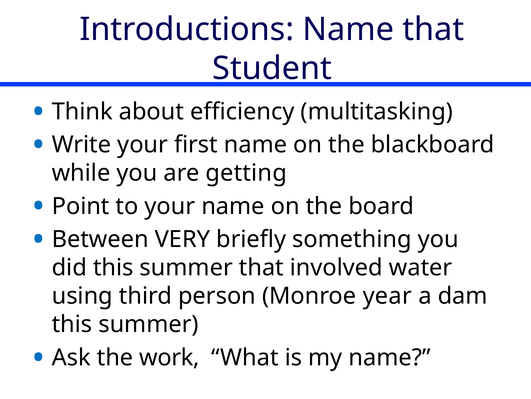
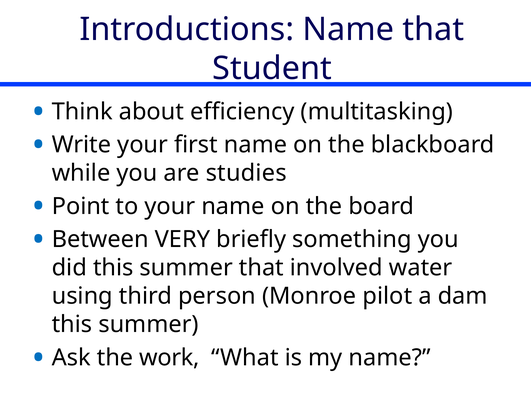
getting: getting -> studies (246, 173)
year: year -> pilot (387, 296)
